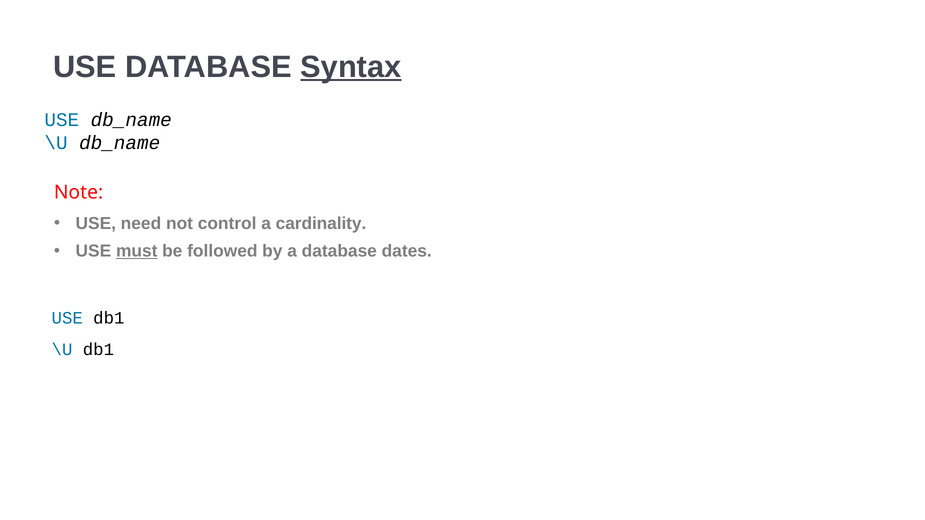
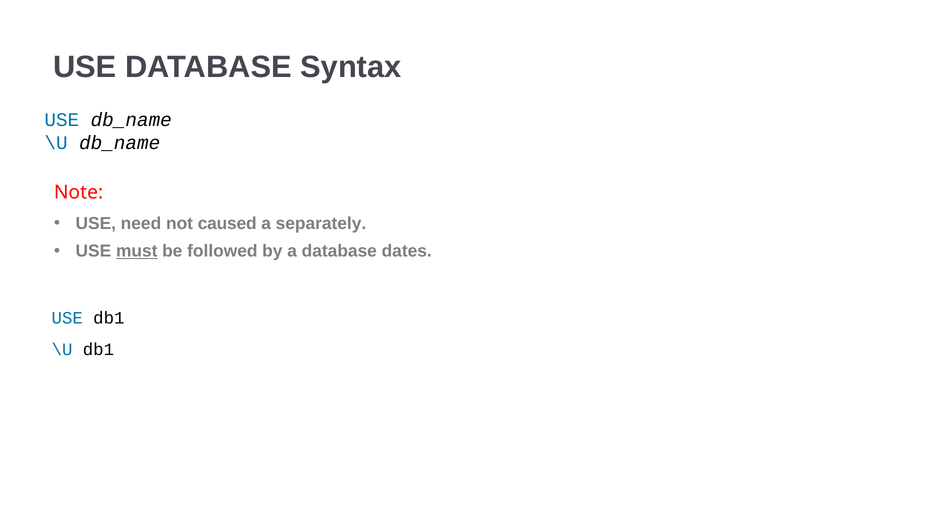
Syntax underline: present -> none (351, 67)
control: control -> caused (227, 224)
cardinality: cardinality -> separately (321, 224)
